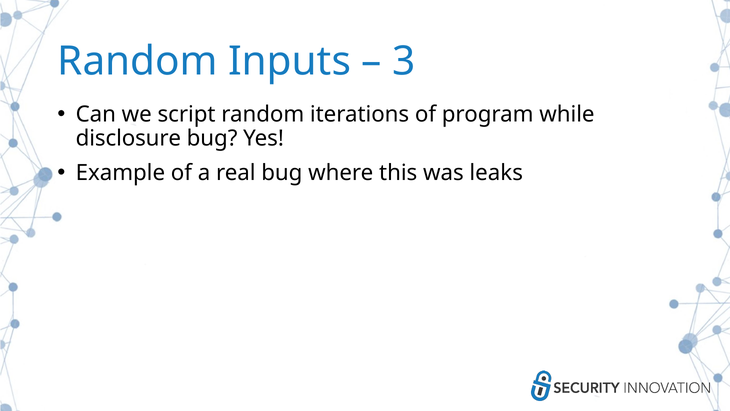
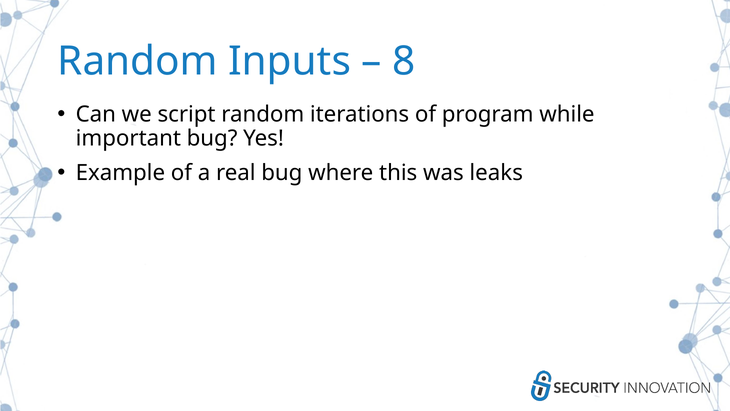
3: 3 -> 8 (404, 61)
disclosure: disclosure -> important (128, 138)
